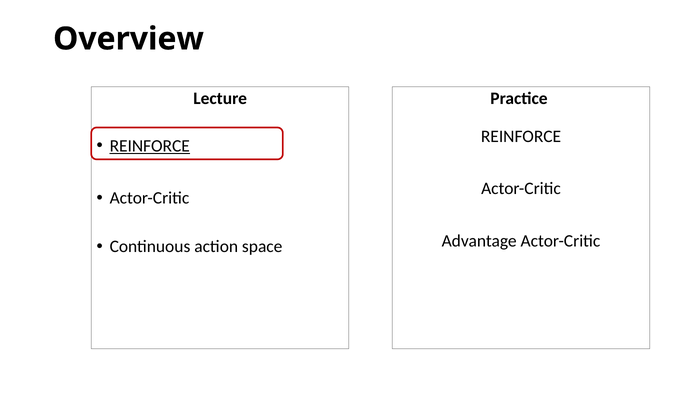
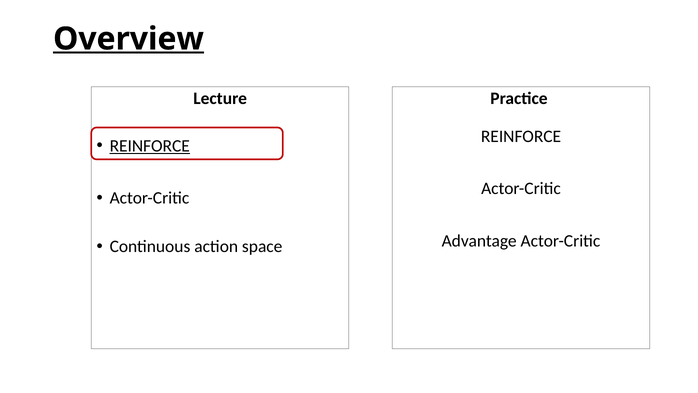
Overview underline: none -> present (128, 39)
